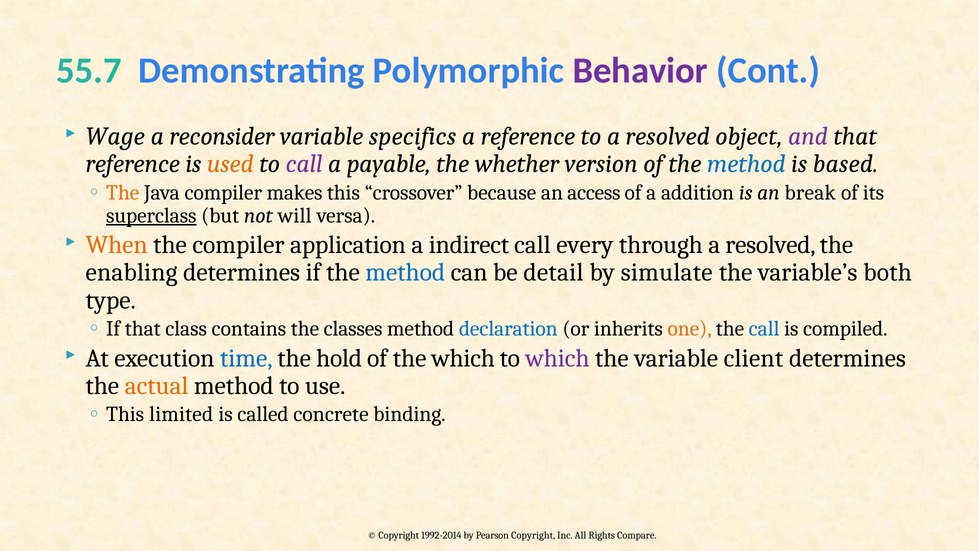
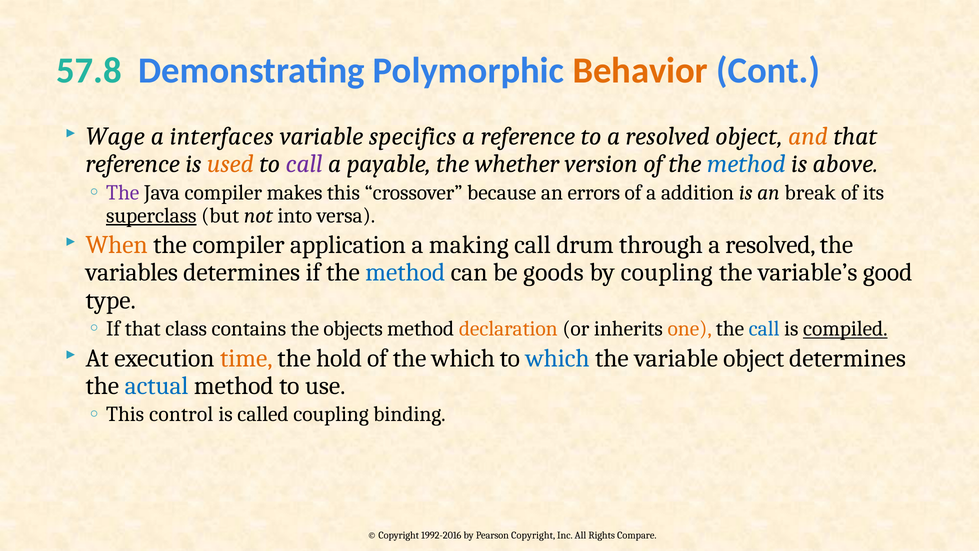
55.7: 55.7 -> 57.8 (89, 71)
Behavior colour: purple -> orange (640, 71)
reconsider: reconsider -> interfaces (222, 136)
and colour: purple -> orange (808, 136)
based: based -> above (845, 164)
The colour: orange -> purple (123, 192)
access: access -> errors (594, 192)
will: will -> into (295, 216)
indirect: indirect -> making (469, 245)
every: every -> drum (585, 245)
enabling: enabling -> variables (132, 272)
detail: detail -> goods (553, 272)
by simulate: simulate -> coupling (667, 272)
both: both -> good (888, 272)
classes: classes -> objects (353, 329)
declaration colour: blue -> orange (508, 329)
compiled underline: none -> present (845, 329)
time colour: blue -> orange (246, 358)
which colour: purple -> blue (558, 358)
variable client: client -> object (754, 358)
actual colour: orange -> blue (157, 386)
limited: limited -> control (181, 414)
called concrete: concrete -> coupling (331, 414)
1992-2014: 1992-2014 -> 1992-2016 (441, 535)
